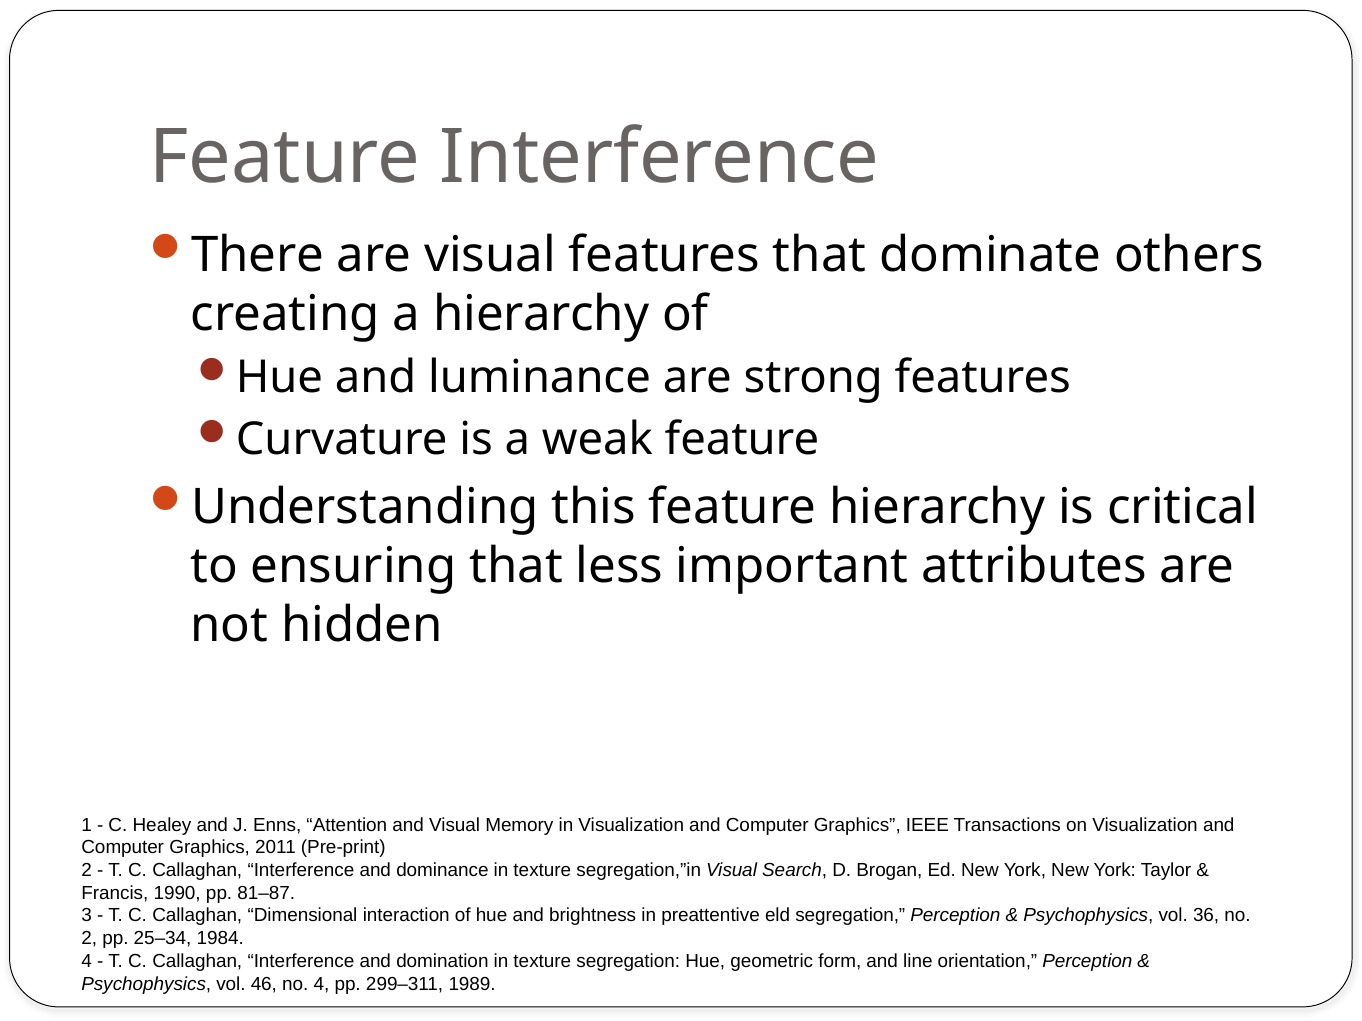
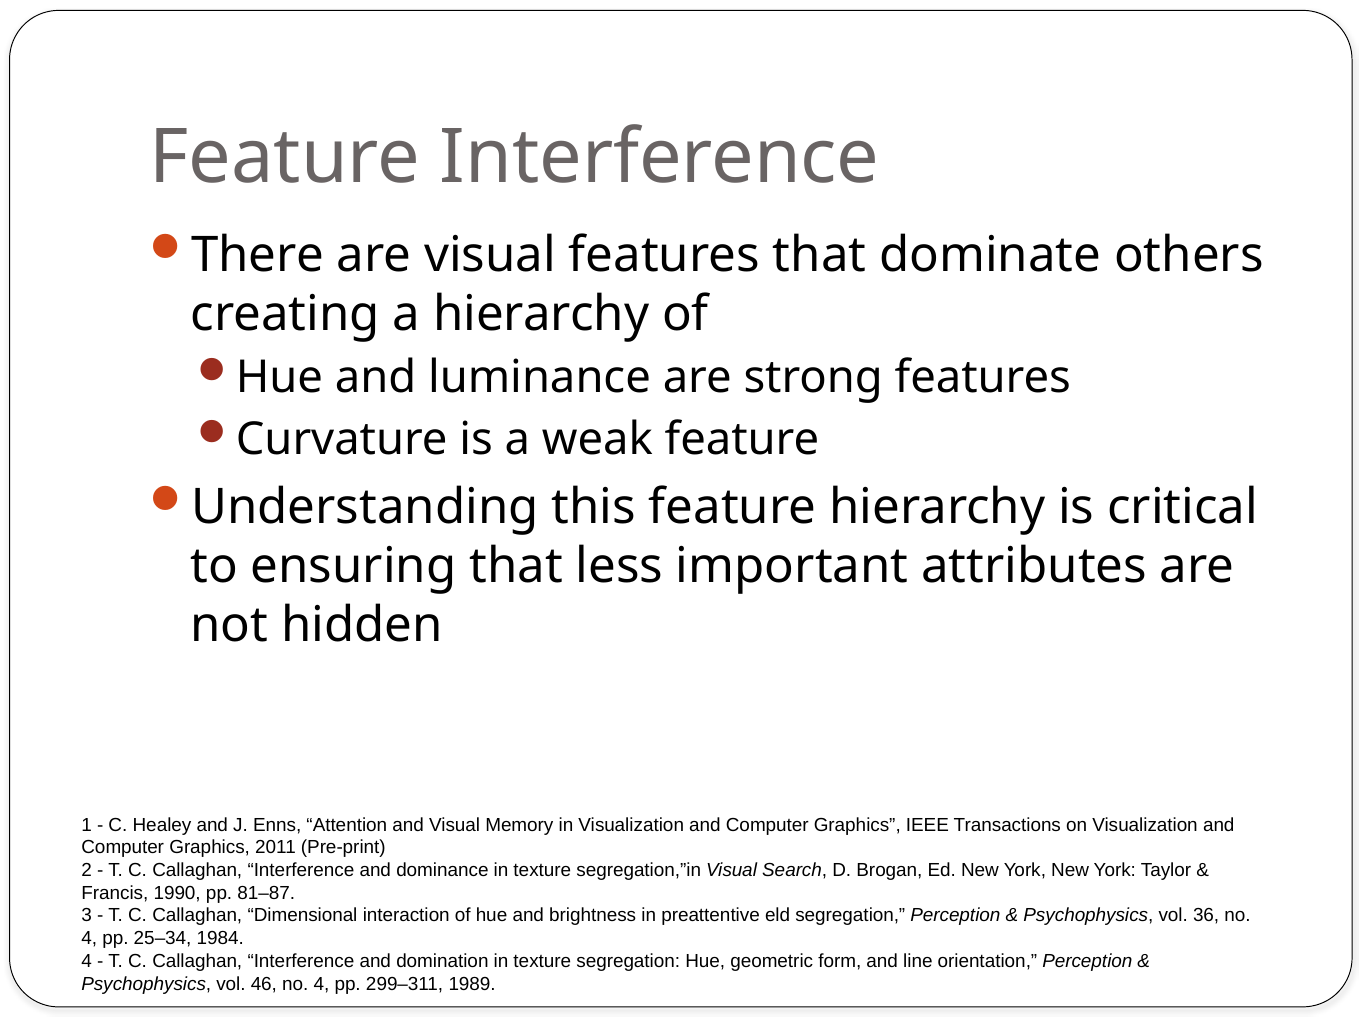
2: 2 -> 4 (89, 939)
